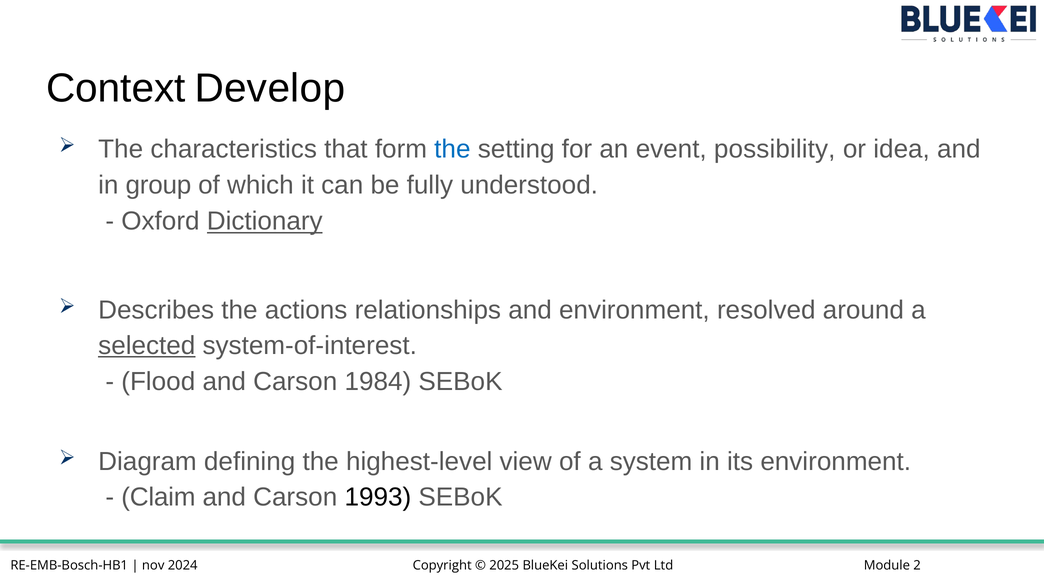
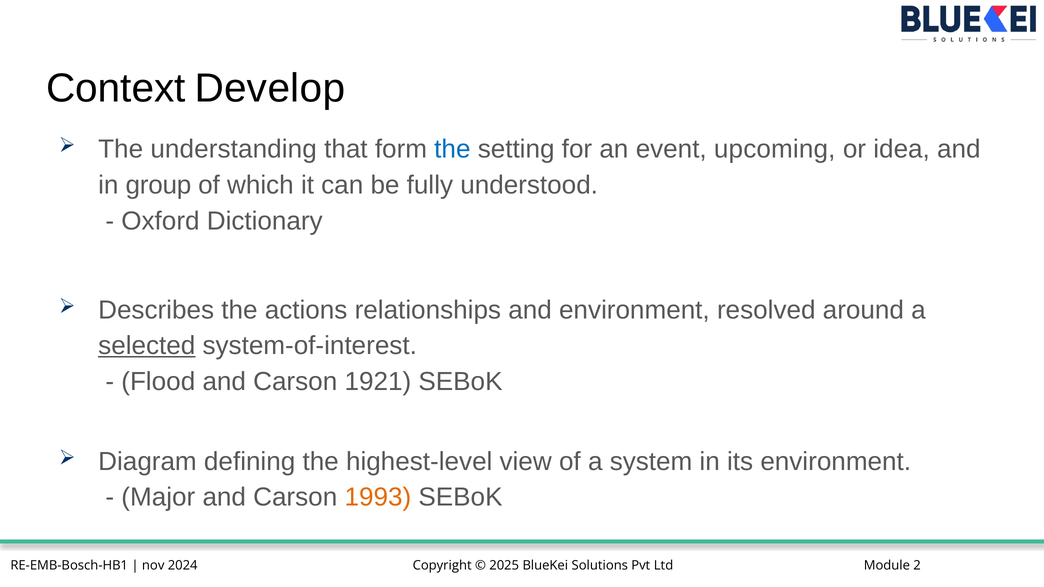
characteristics: characteristics -> understanding (234, 149)
possibility: possibility -> upcoming (775, 149)
Dictionary underline: present -> none (265, 221)
1984: 1984 -> 1921 (378, 382)
Claim: Claim -> Major (158, 497)
1993 colour: black -> orange (378, 497)
